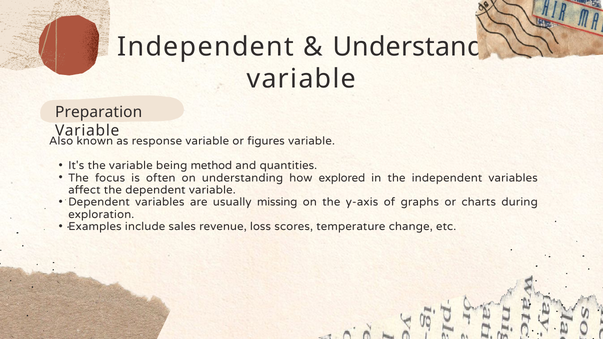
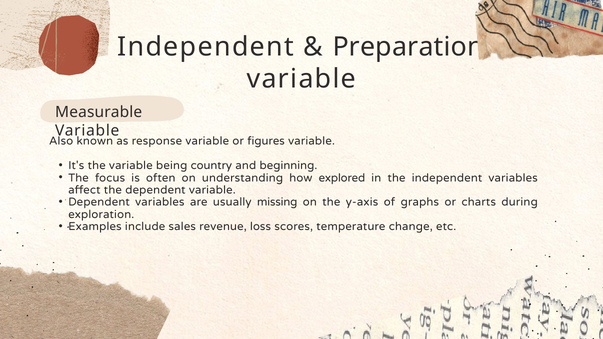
Understand: Understand -> Preparation (408, 47)
Preparation: Preparation -> Measurable (99, 112)
method: method -> country (211, 166)
quantities: quantities -> beginning (288, 166)
